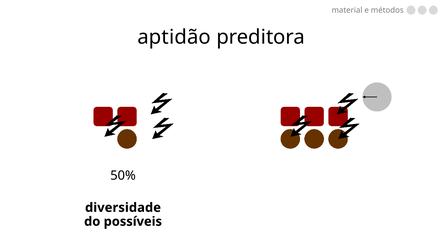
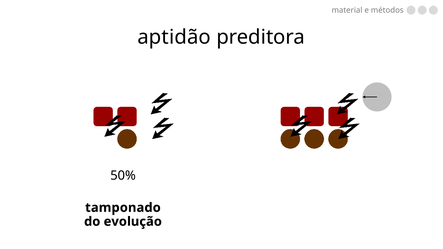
diversidade: diversidade -> tamponado (123, 208)
possíveis: possíveis -> evolução (133, 222)
